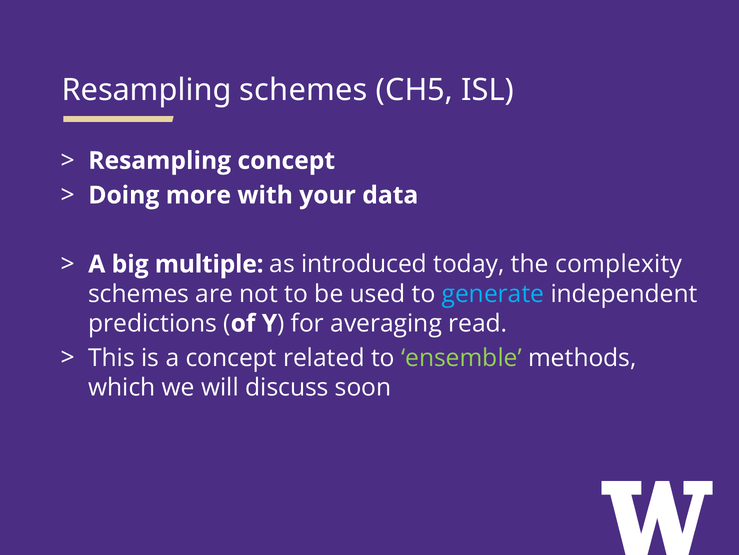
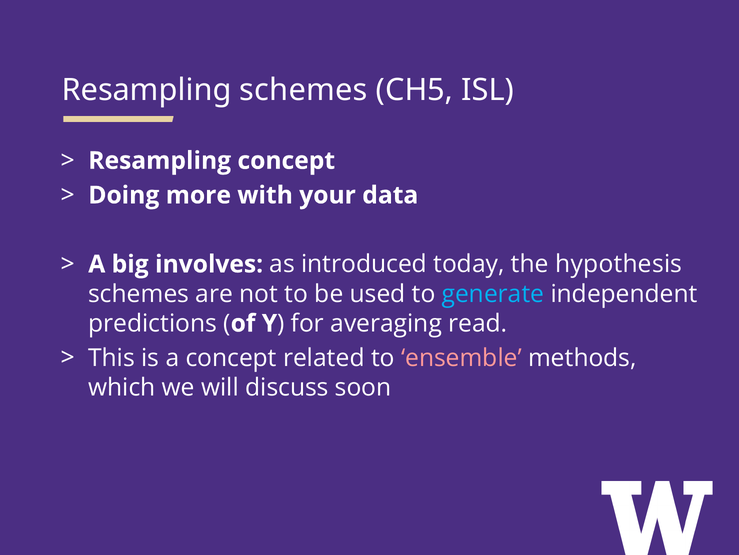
multiple: multiple -> involves (209, 264)
complexity: complexity -> hypothesis (619, 264)
ensemble colour: light green -> pink (461, 358)
